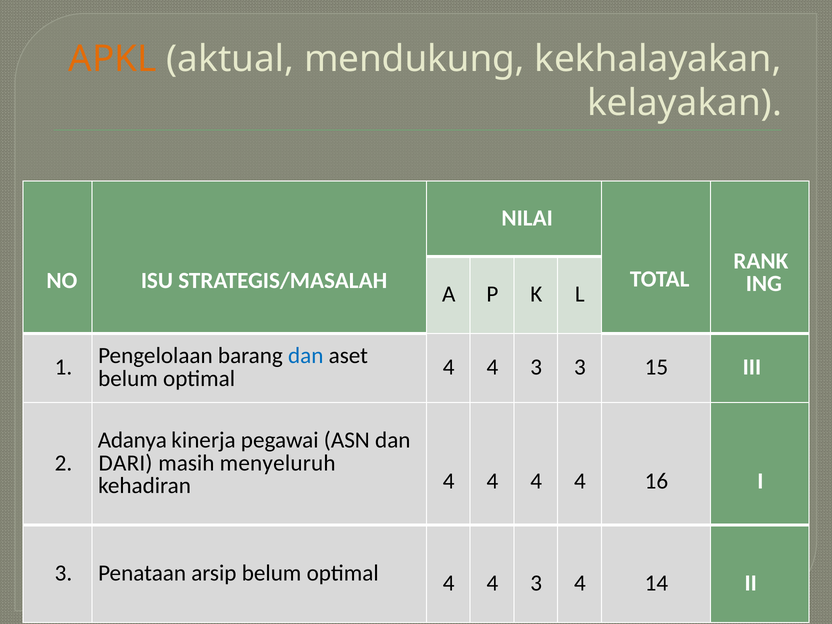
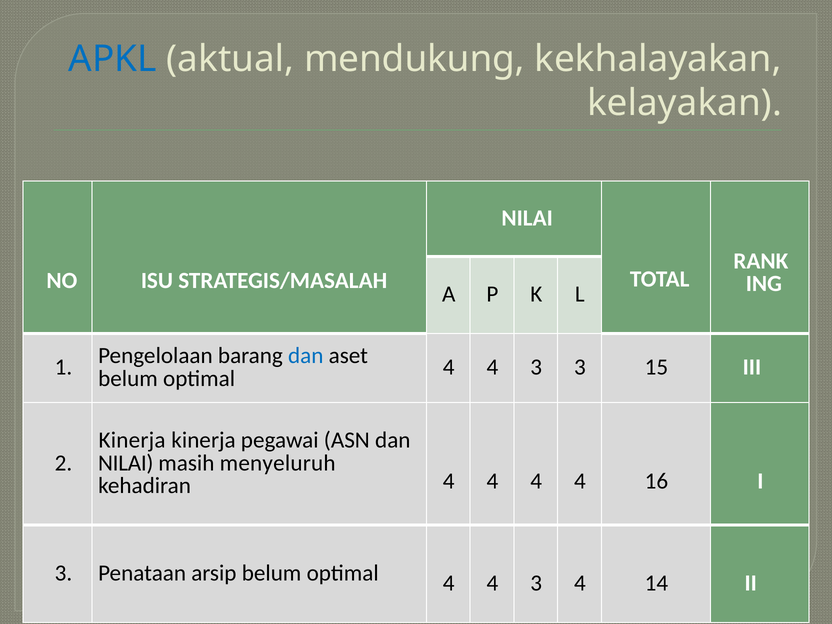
APKL colour: orange -> blue (113, 59)
Adanya: Adanya -> Kinerja (132, 440)
DARI: DARI -> NILAI (126, 463)
